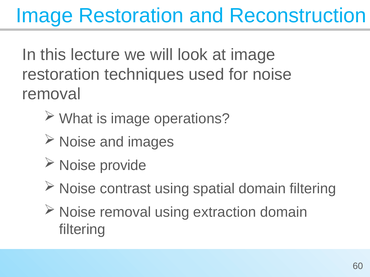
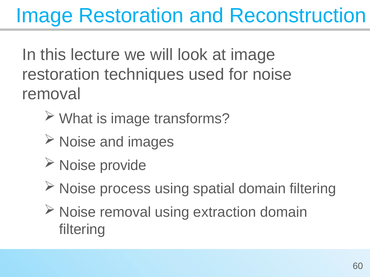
operations: operations -> transforms (192, 119)
contrast: contrast -> process (125, 189)
